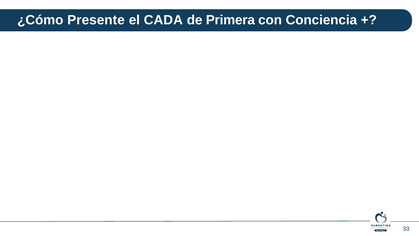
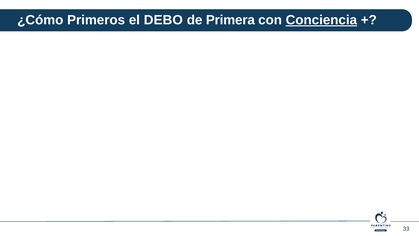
Presente: Presente -> Primeros (96, 20)
CADA: CADA -> DEBO (163, 20)
Conciencia underline: none -> present (321, 20)
